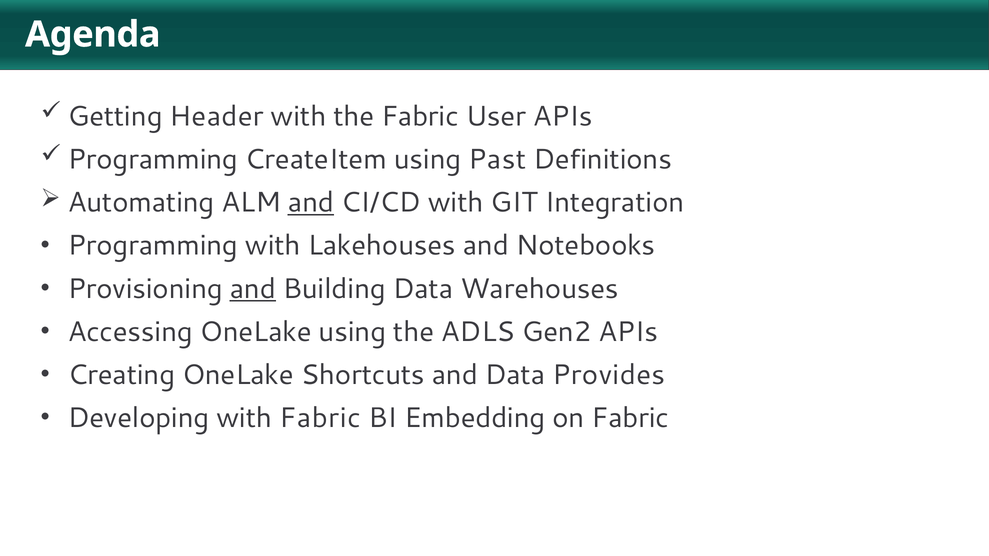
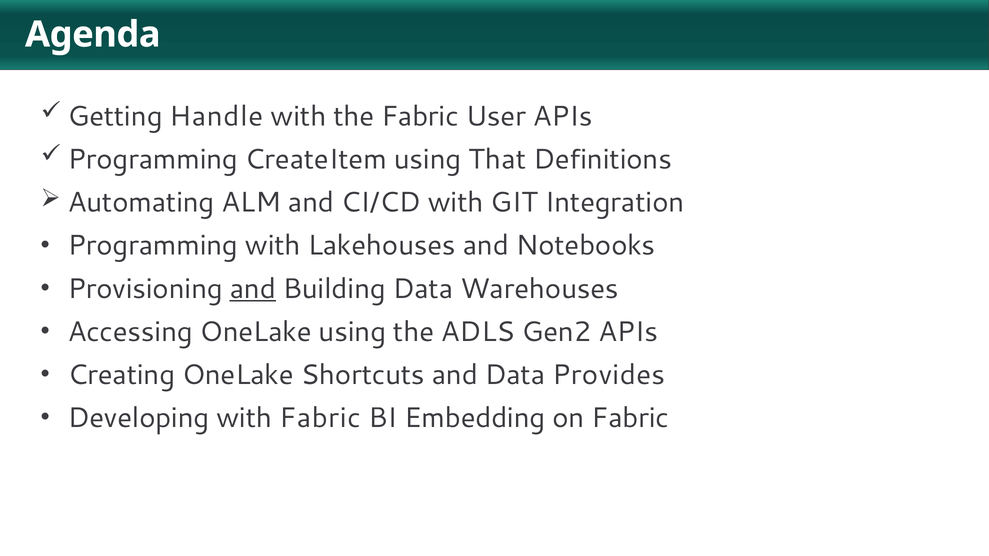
Header: Header -> Handle (216, 117)
Past: Past -> That (497, 160)
and underline: present -> none (311, 203)
